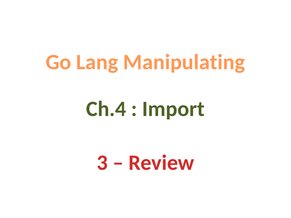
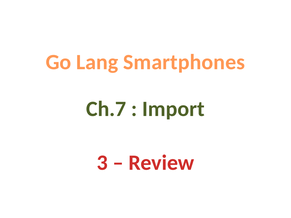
Manipulating: Manipulating -> Smartphones (184, 62)
Ch.4: Ch.4 -> Ch.7 (106, 109)
